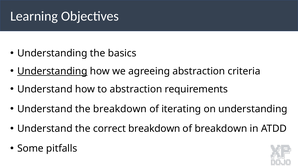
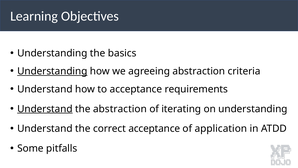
to abstraction: abstraction -> acceptance (136, 89)
Understand underline: none -> present (45, 109)
the breakdown: breakdown -> abstraction (120, 109)
correct breakdown: breakdown -> acceptance (154, 128)
of breakdown: breakdown -> application (221, 128)
